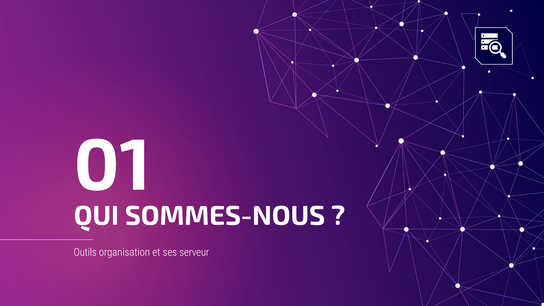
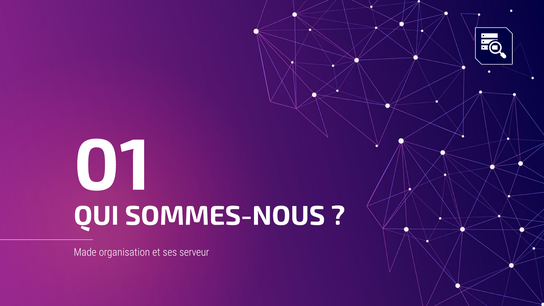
Outils: Outils -> Made (85, 252)
